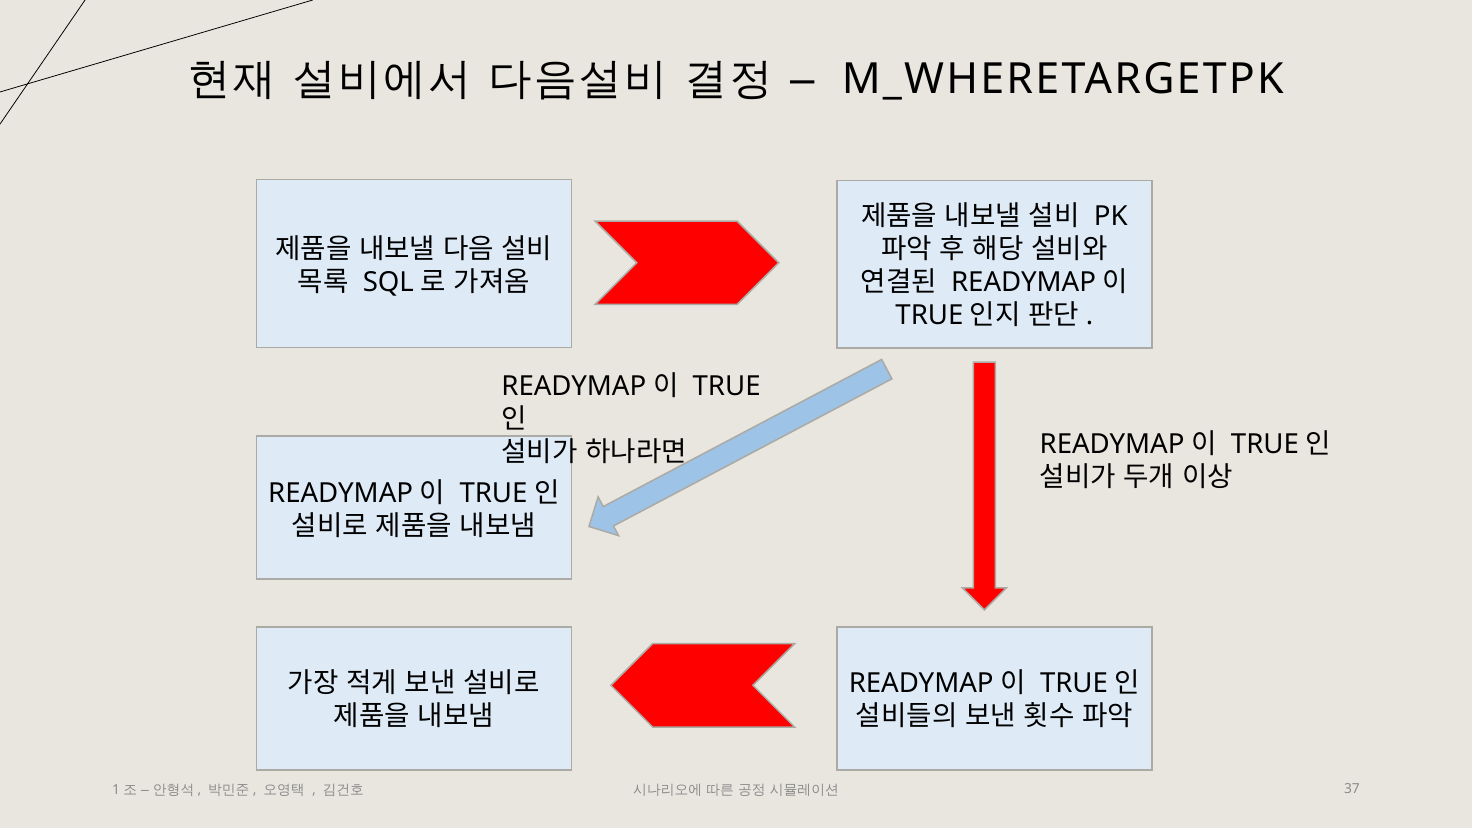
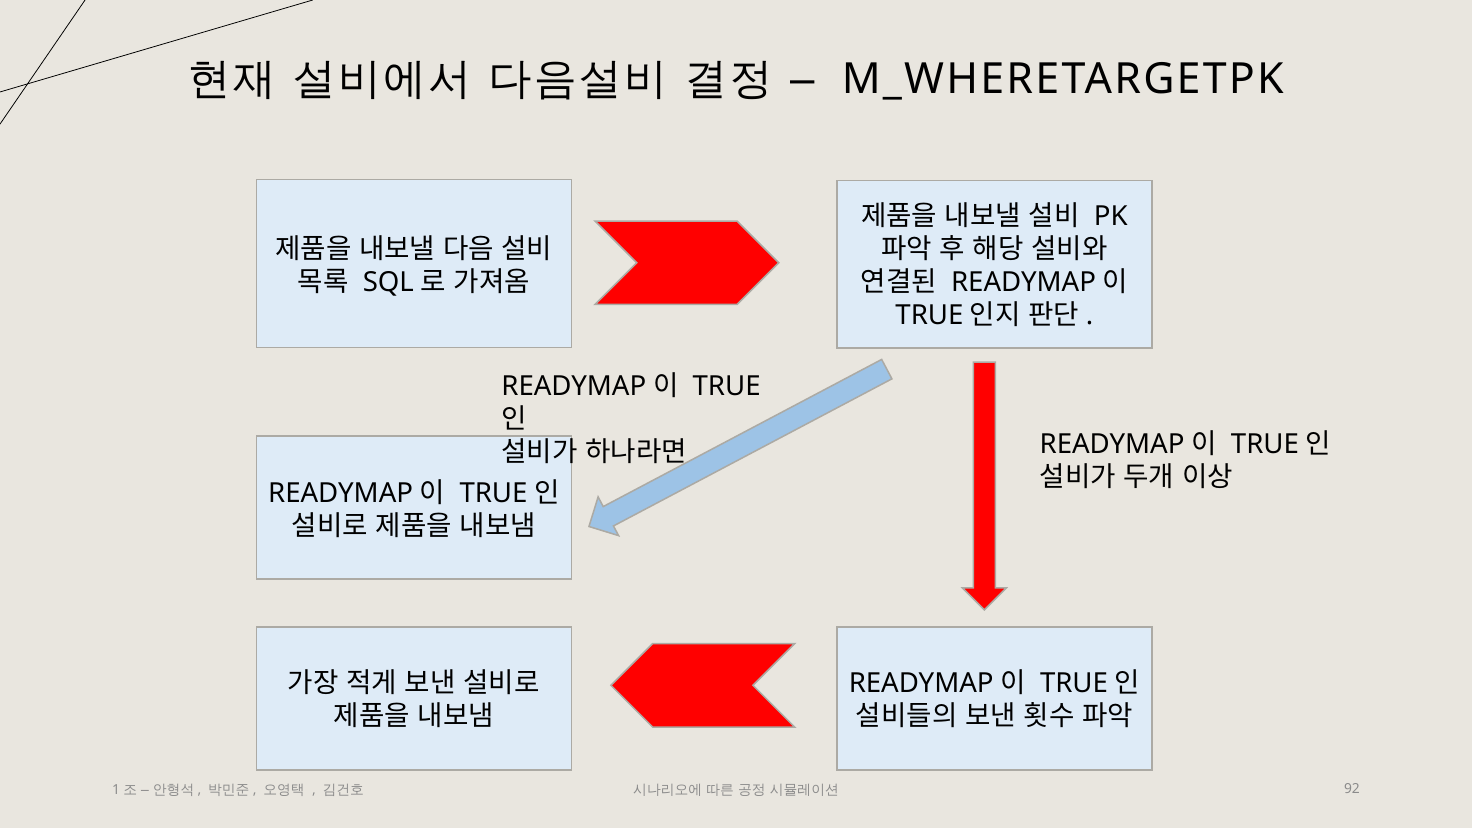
37: 37 -> 92 (1352, 789)
